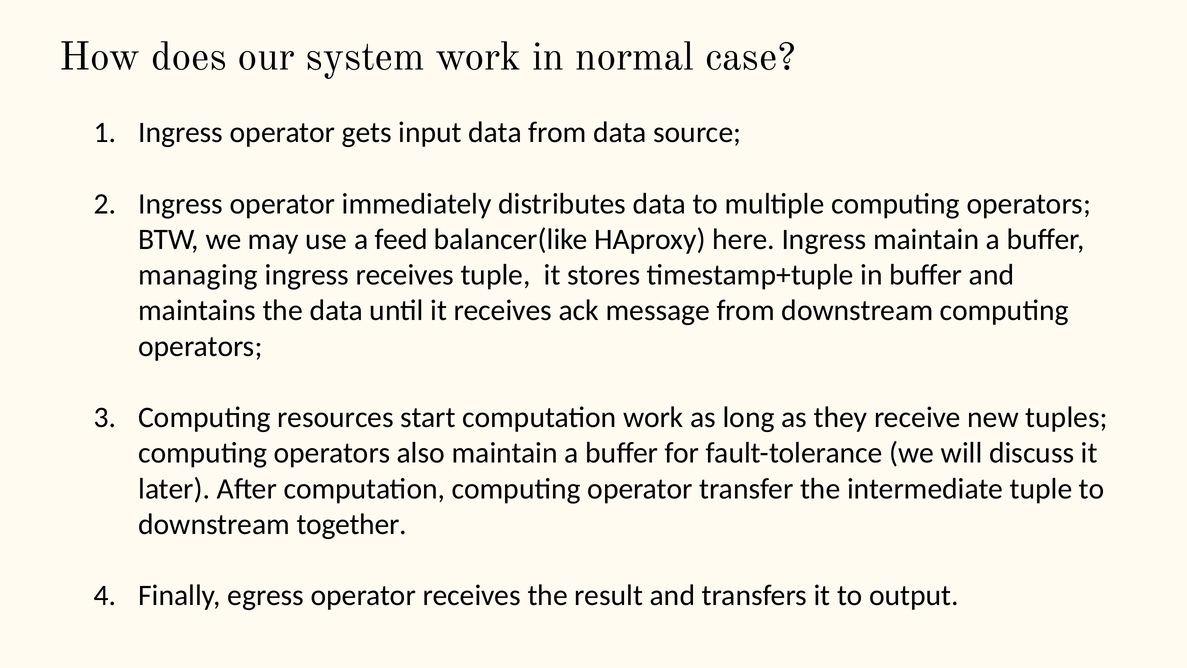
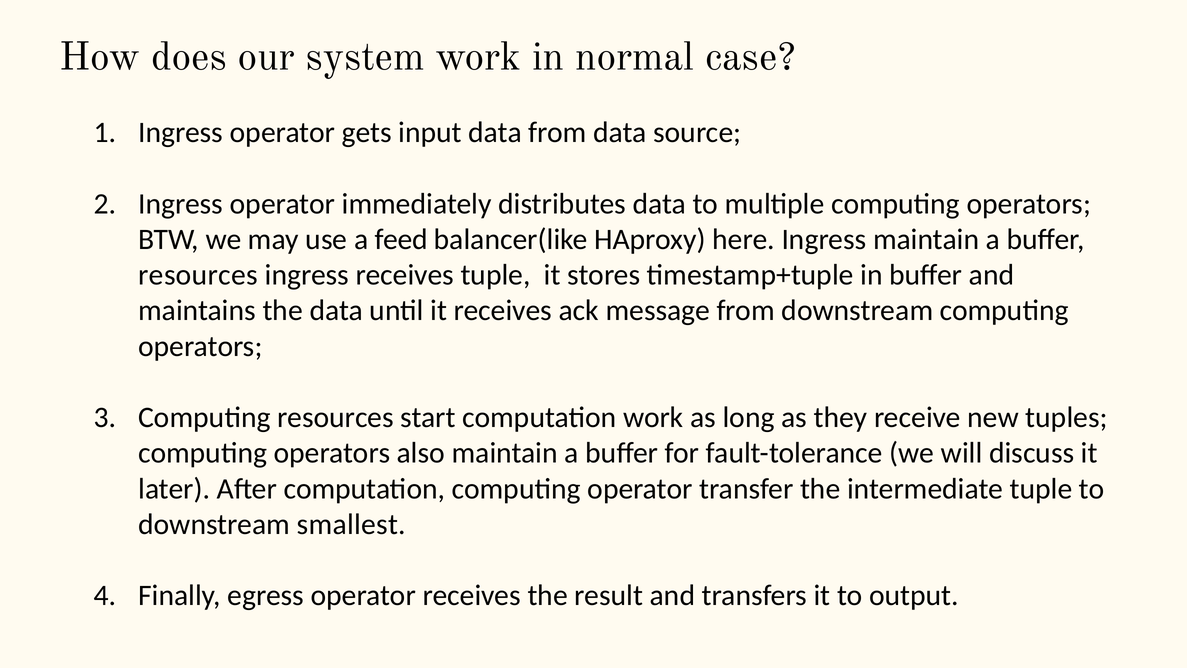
managing: managing -> resources (198, 275)
together: together -> smallest (351, 524)
